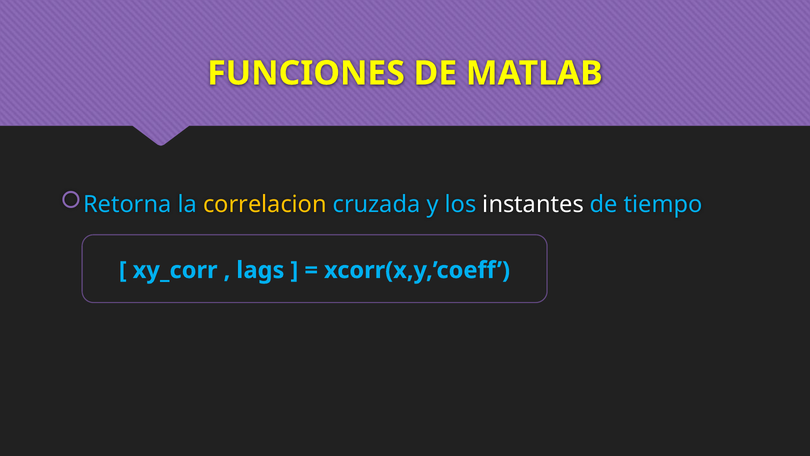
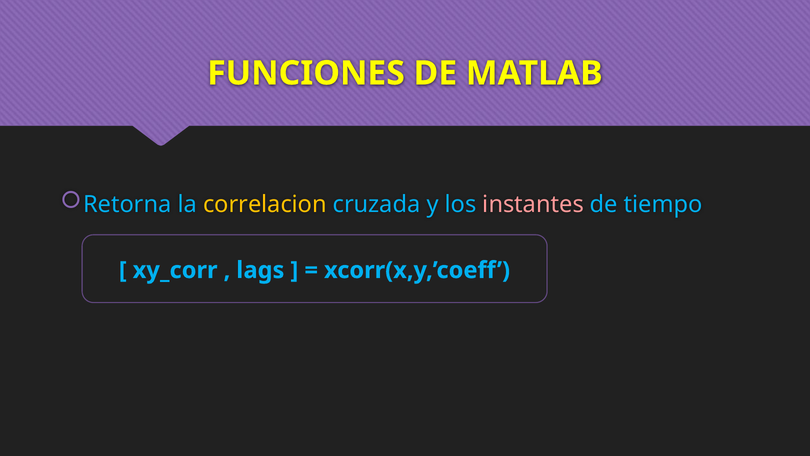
instantes colour: white -> pink (533, 204)
